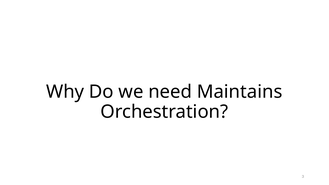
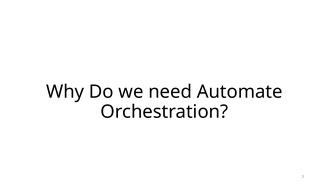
Maintains: Maintains -> Automate (240, 92)
